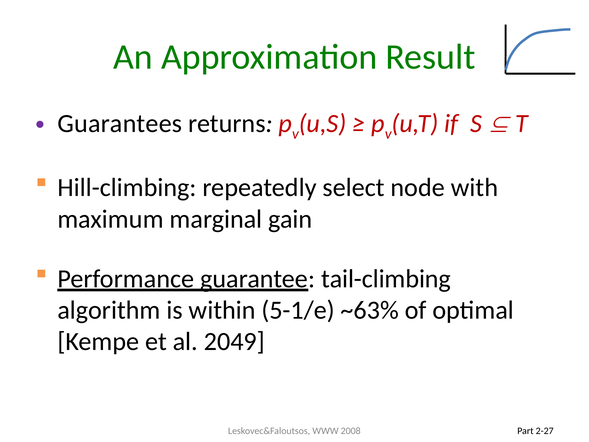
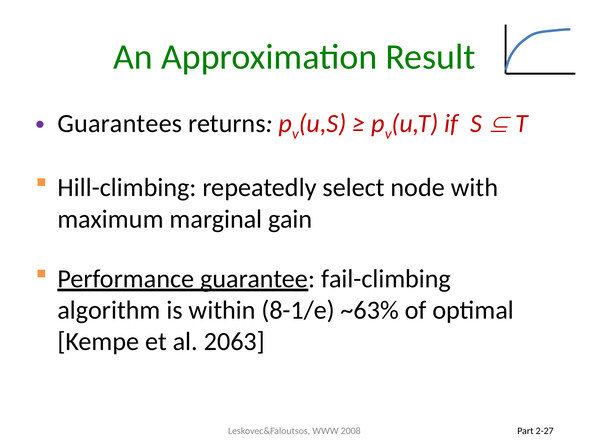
tail-climbing: tail-climbing -> fail-climbing (386, 279)
5-1/e: 5-1/e -> 8-1/e (298, 310)
2049: 2049 -> 2063 (234, 341)
